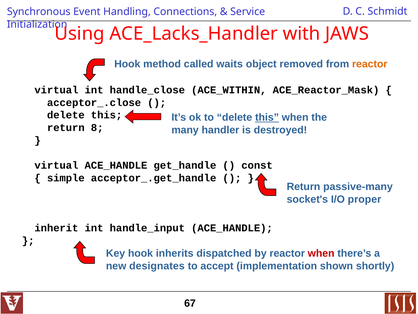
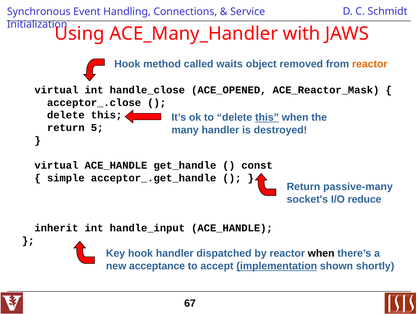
ACE_Lacks_Handler: ACE_Lacks_Handler -> ACE_Many_Handler (194, 34)
ACE_WITHIN: ACE_WITHIN -> ACE_OPENED (229, 90)
8: 8 -> 5 (97, 127)
proper: proper -> reduce (365, 199)
hook inherits: inherits -> handler (175, 253)
when colour: red -> black (321, 253)
designates: designates -> acceptance (157, 266)
implementation underline: none -> present (277, 266)
